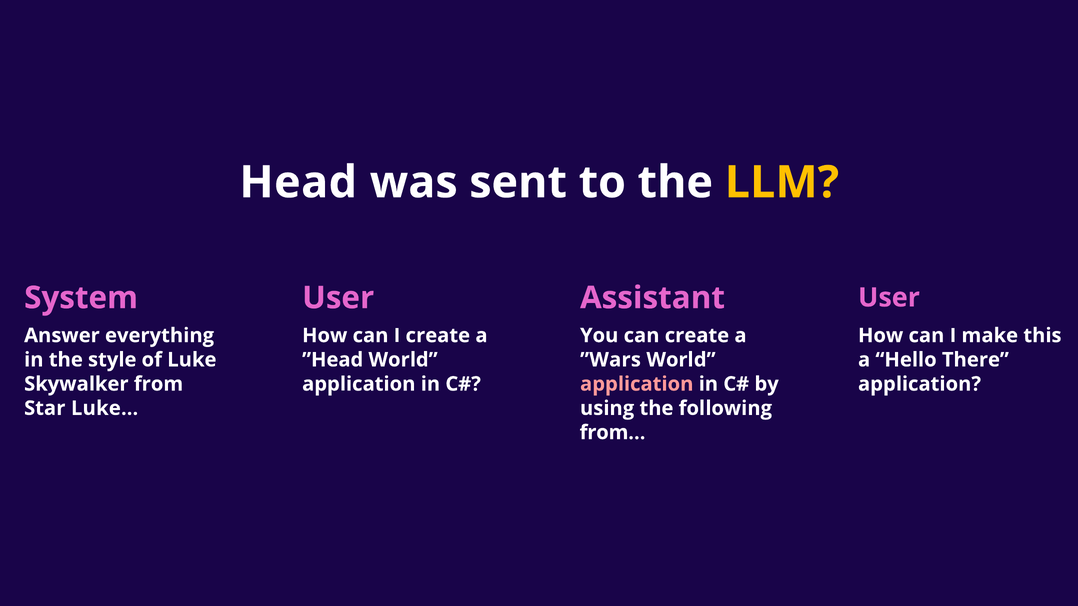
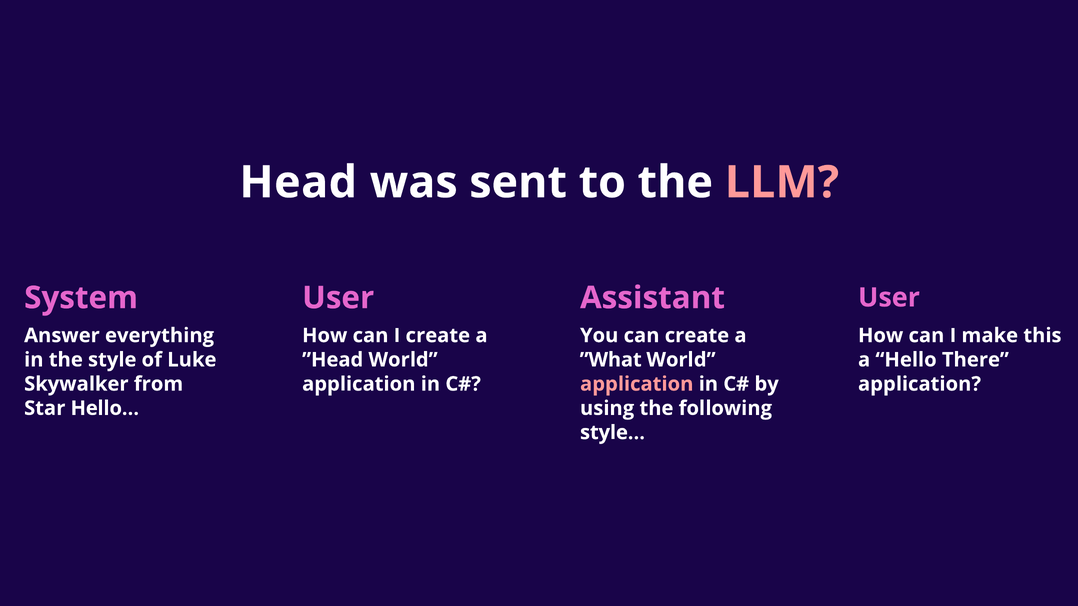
LLM colour: yellow -> pink (782, 183)
”Wars: ”Wars -> ”What (611, 360)
Luke…: Luke… -> Hello… (105, 408)
from…: from… -> style… (613, 433)
